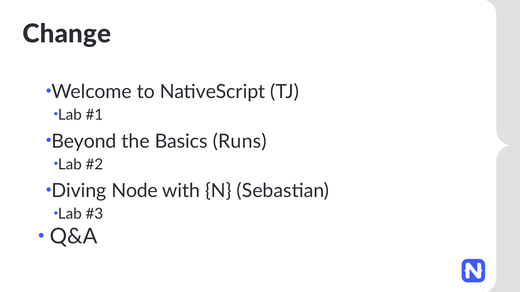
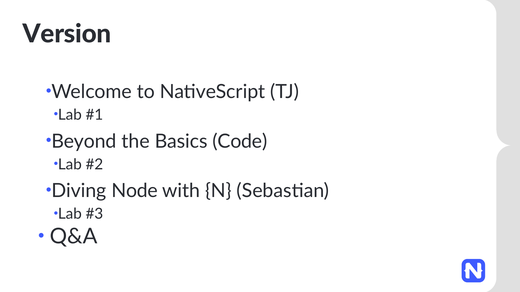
Change: Change -> Version (67, 34)
Runs: Runs -> Code (240, 141)
